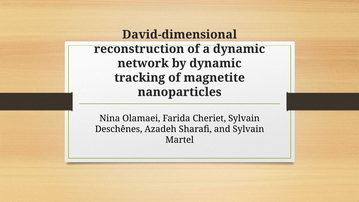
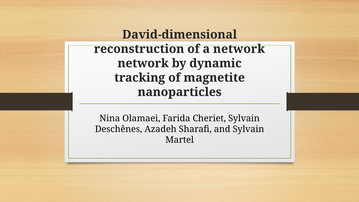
a dynamic: dynamic -> network (239, 49)
